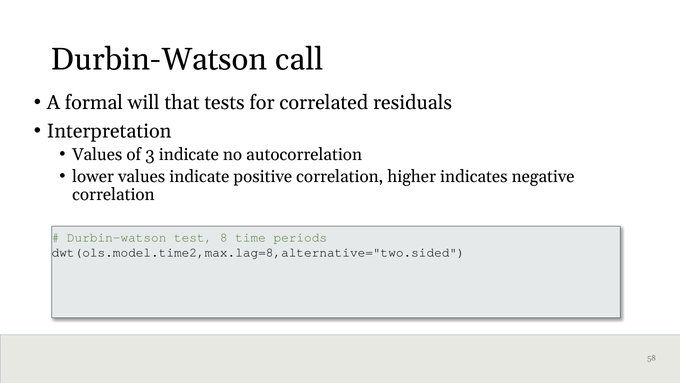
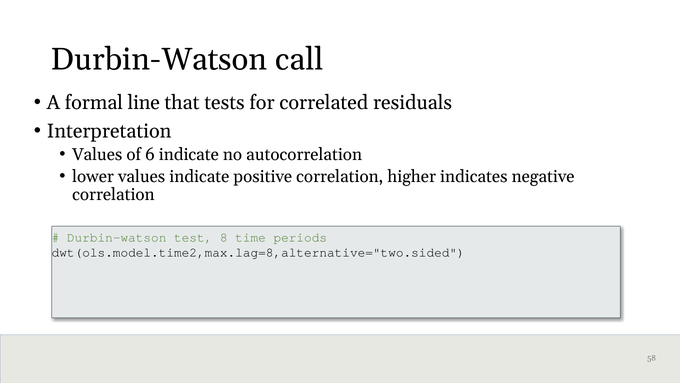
will: will -> line (144, 102)
3: 3 -> 6 (150, 154)
